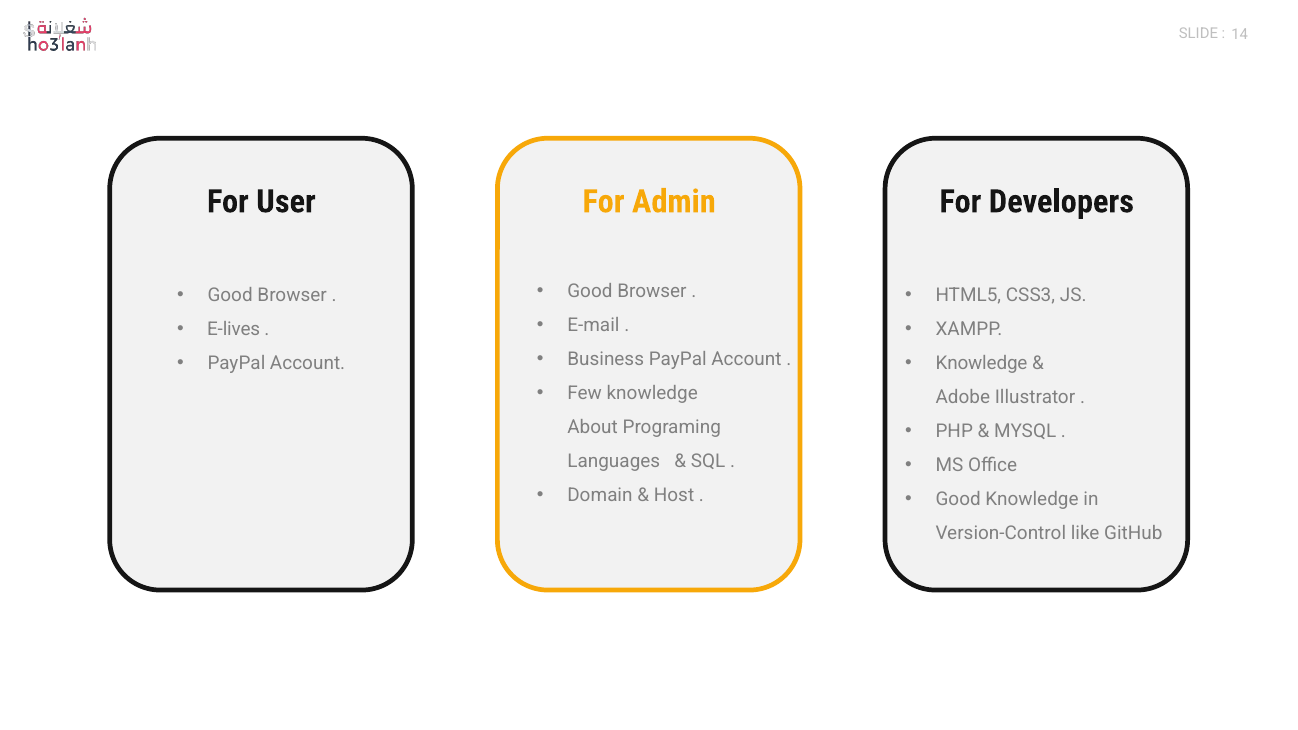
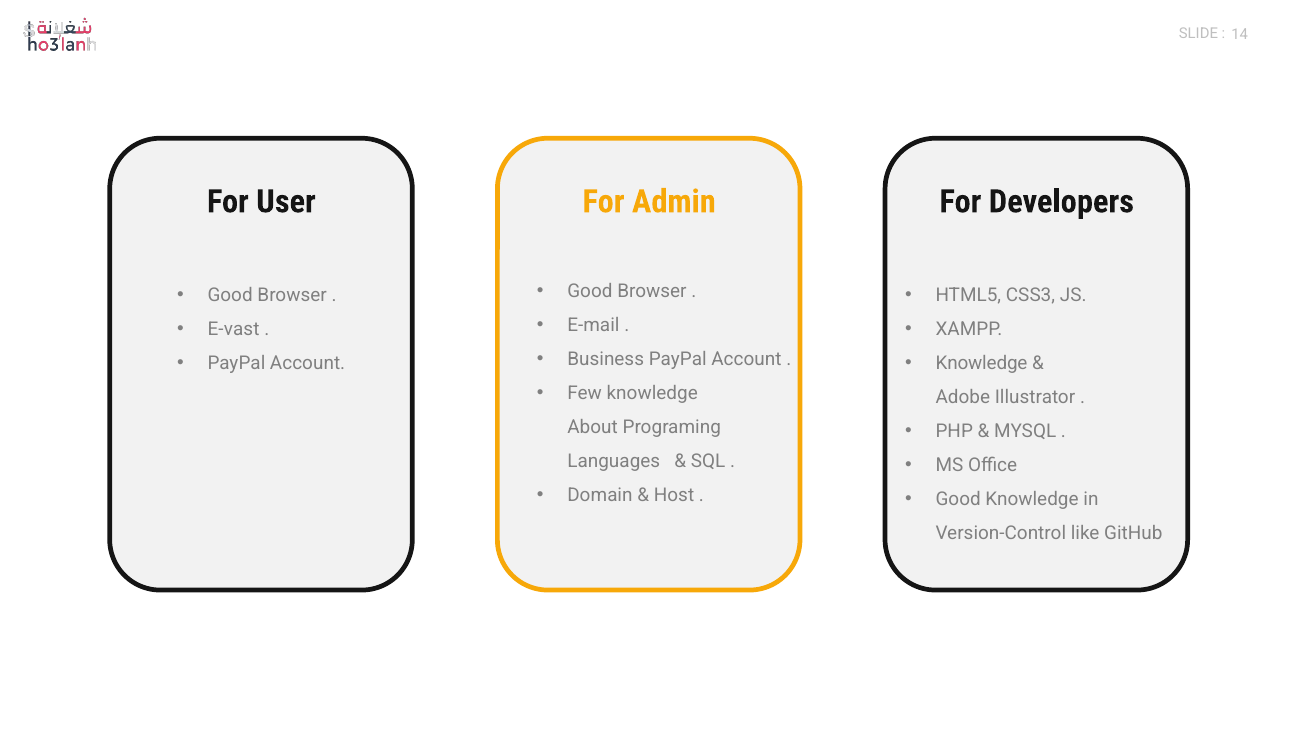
E-lives: E-lives -> E-vast (234, 329)
